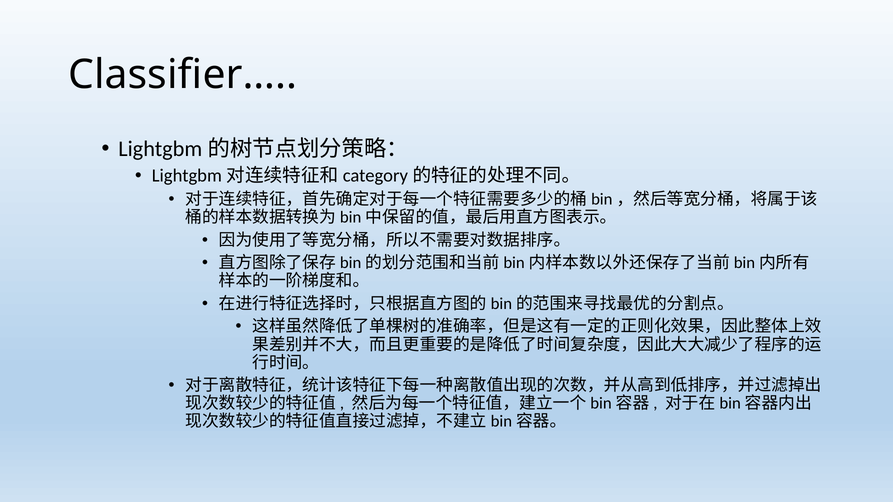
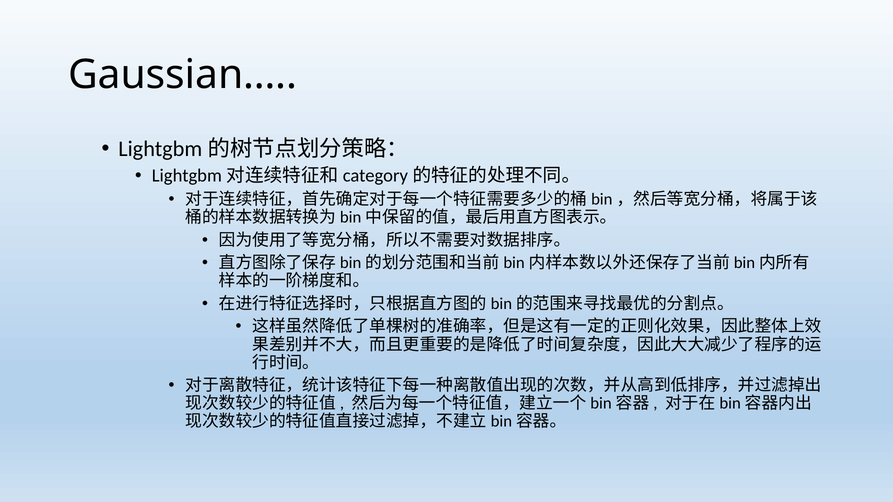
Classifier…: Classifier… -> Gaussian… (183, 75)
